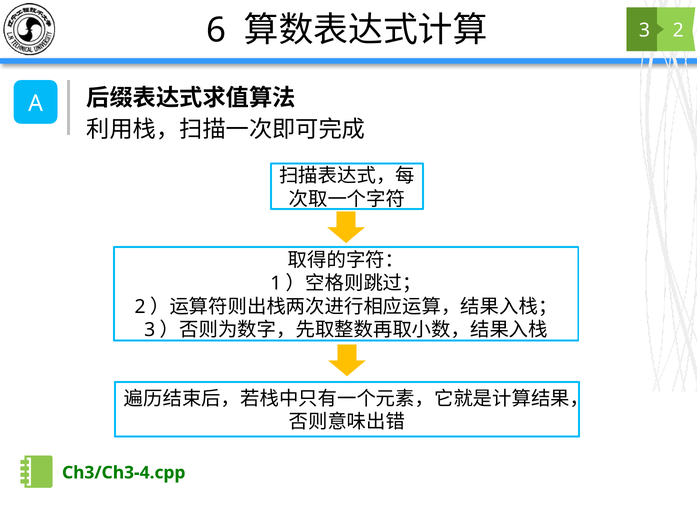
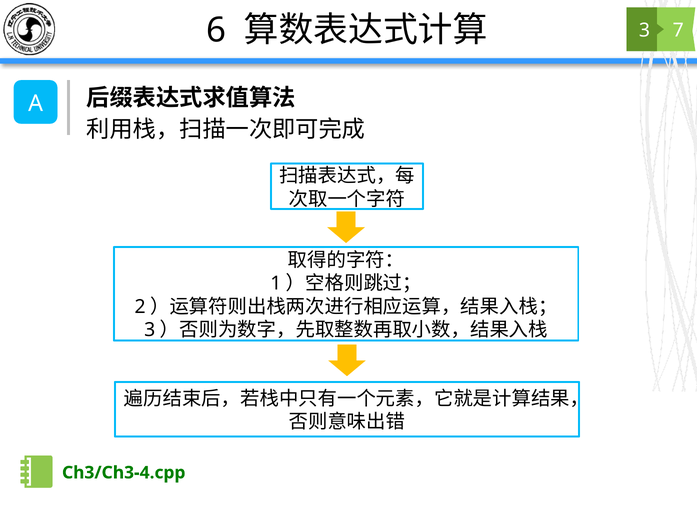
2: 2 -> 7 (678, 31)
